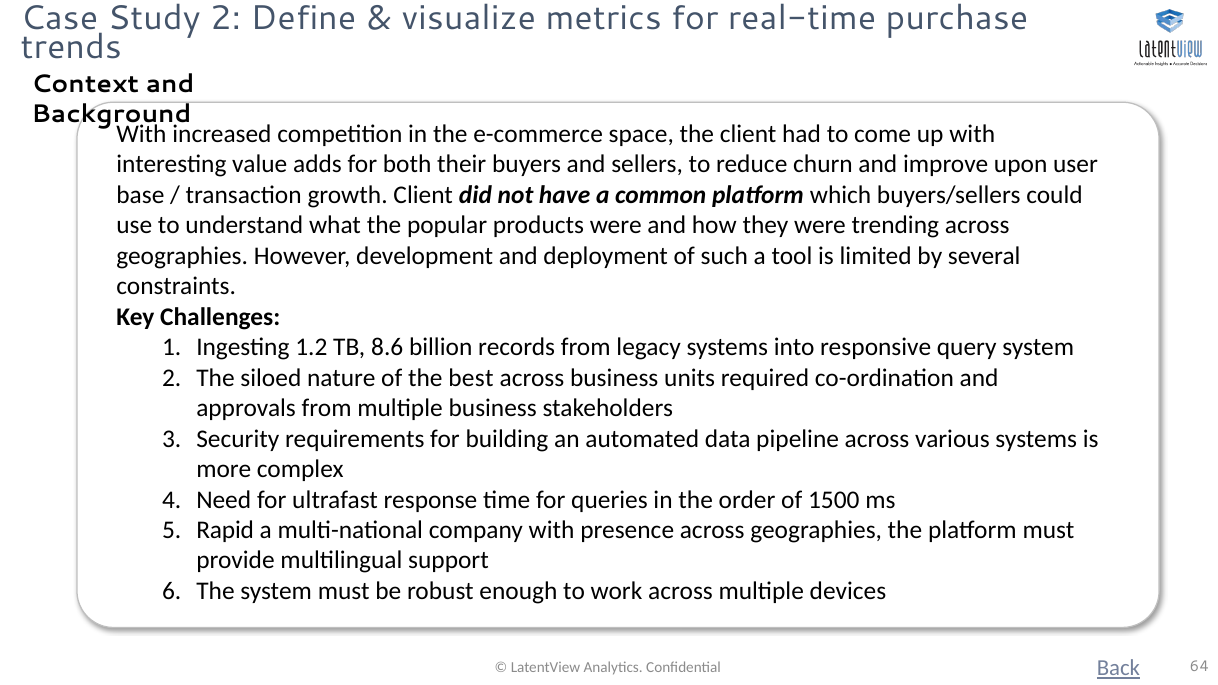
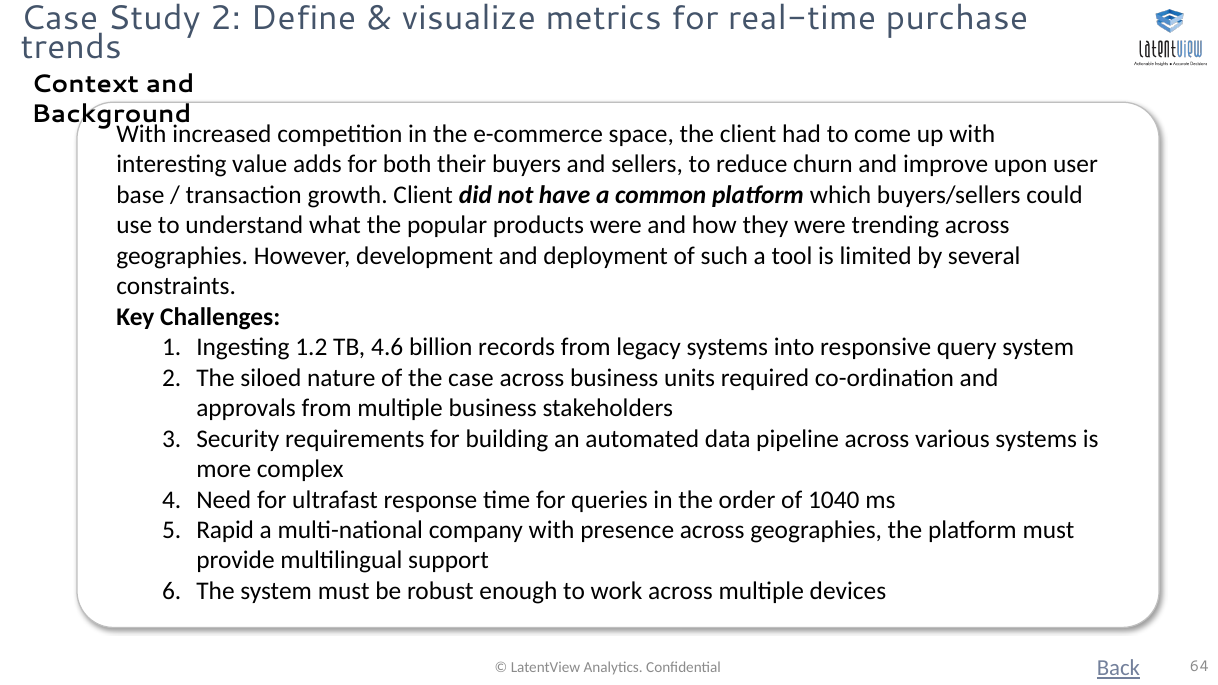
8.6: 8.6 -> 4.6 (387, 347)
the best: best -> case (471, 378)
1500: 1500 -> 1040 (834, 500)
